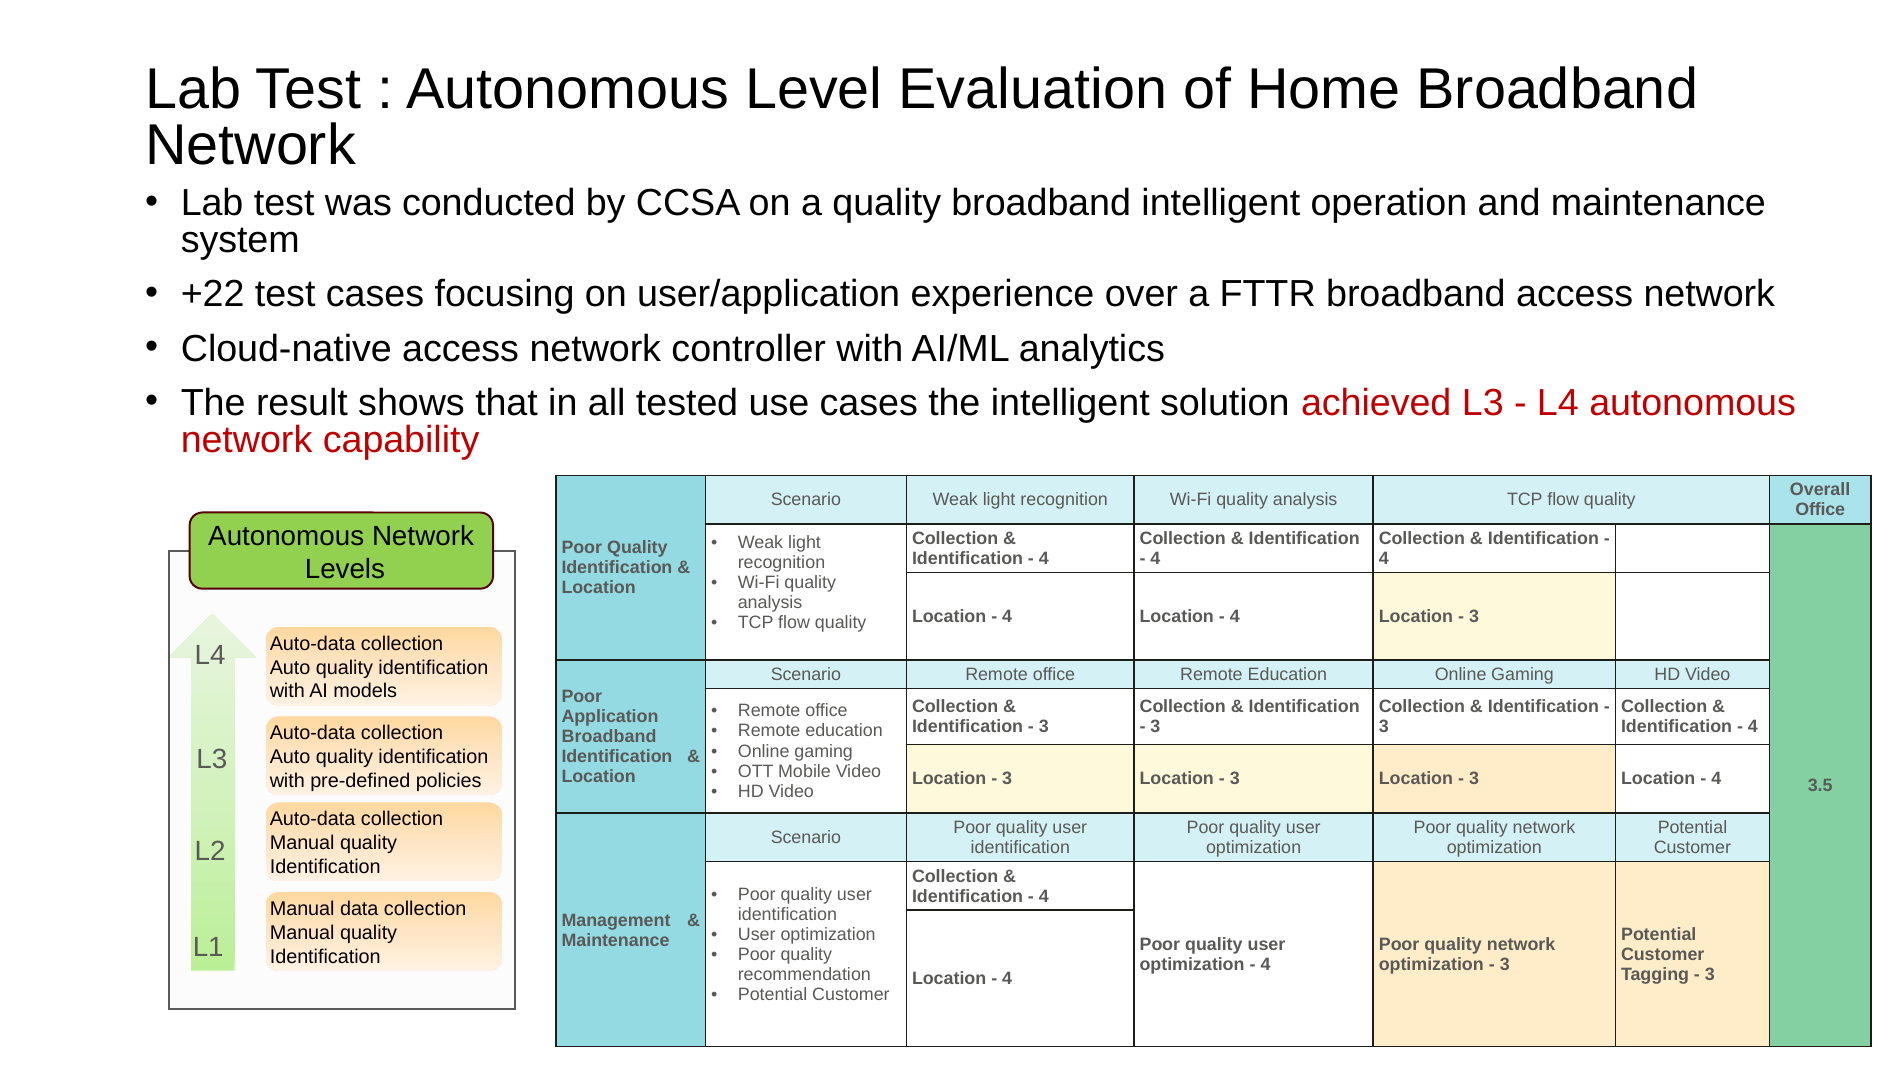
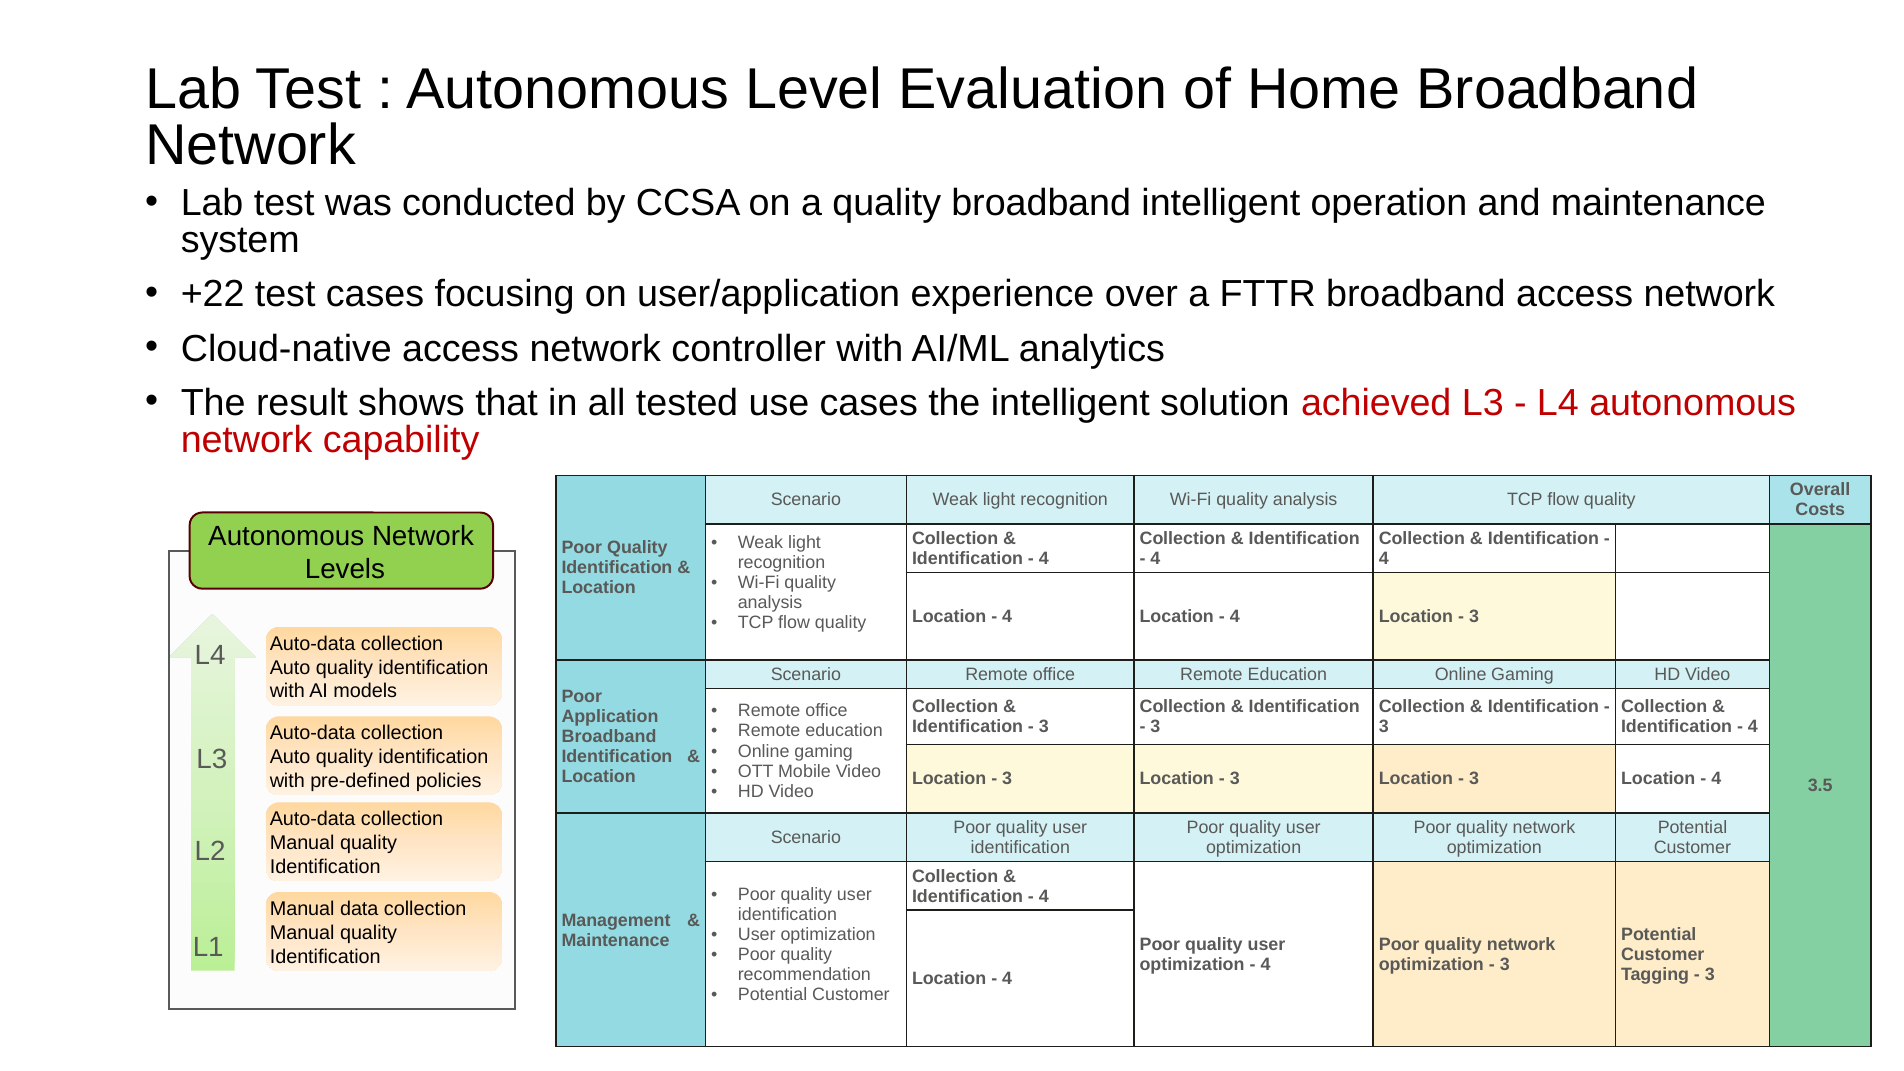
Office: Office -> Costs (1820, 510)
